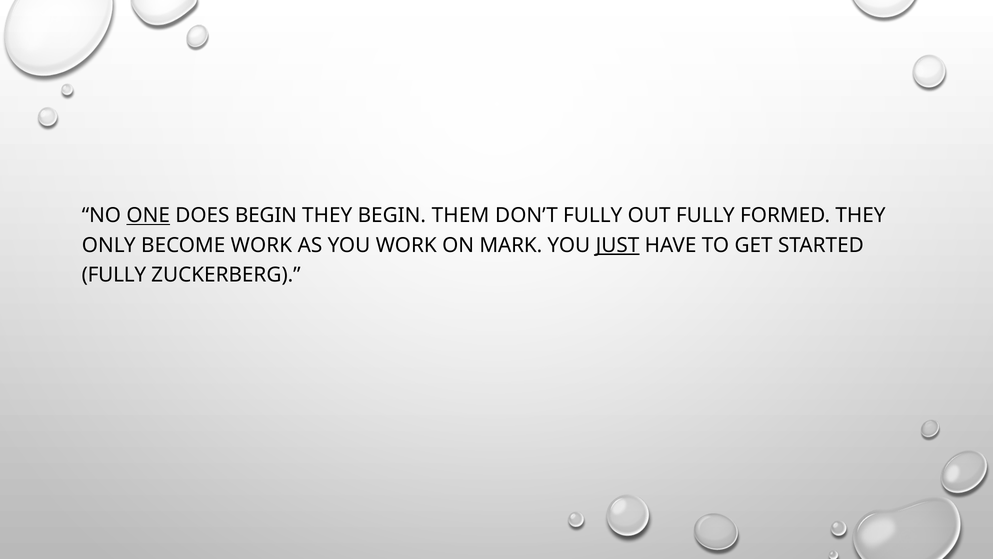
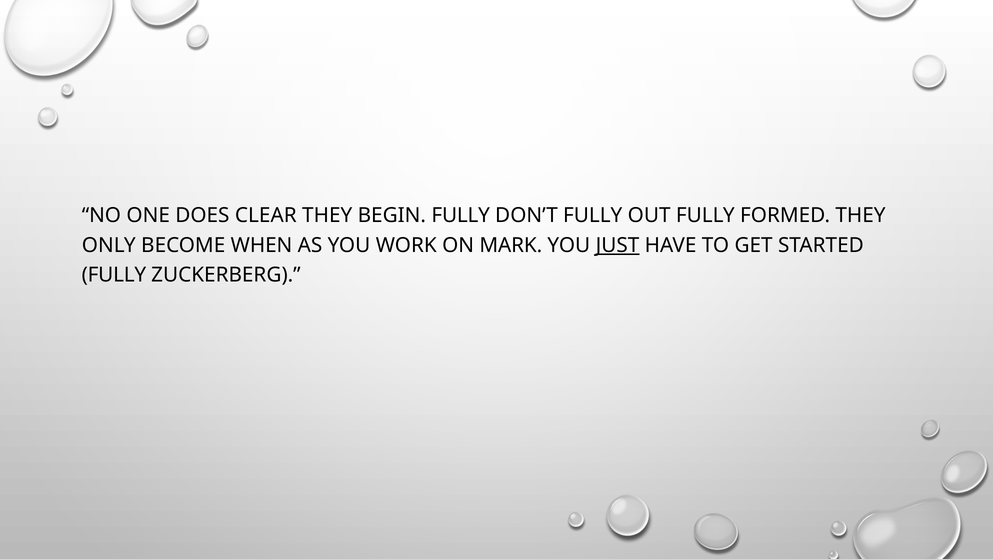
ONE underline: present -> none (148, 215)
DOES BEGIN: BEGIN -> CLEAR (266, 215)
BEGIN THEM: THEM -> FULLY (461, 215)
BECOME WORK: WORK -> WHEN (262, 245)
